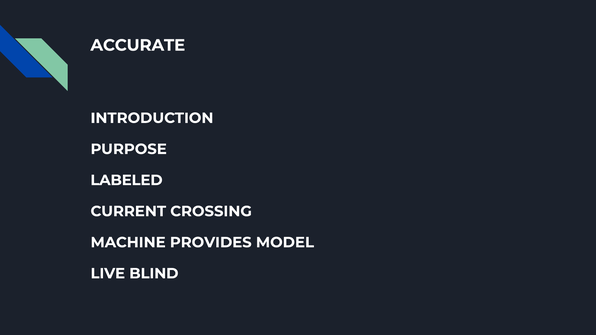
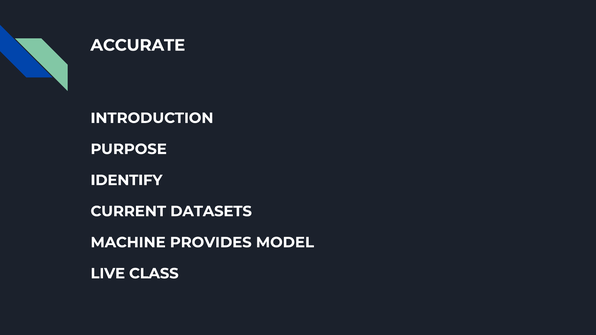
LABELED: LABELED -> IDENTIFY (126, 180)
CROSSING: CROSSING -> DATASETS (211, 211)
BLIND: BLIND -> CLASS (154, 274)
